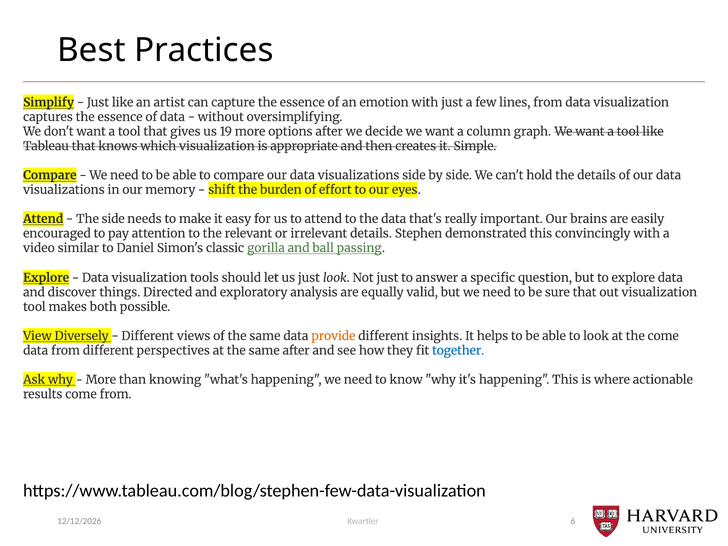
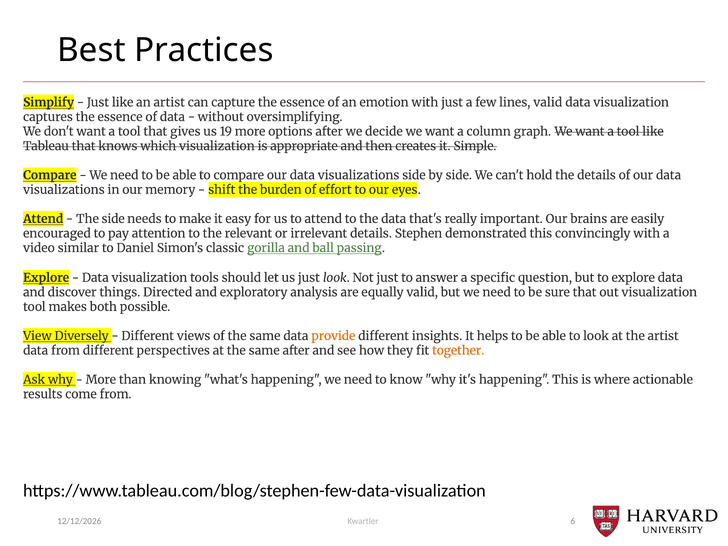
lines from: from -> valid (548, 102)
the come: come -> artist (663, 336)
together colour: blue -> orange (458, 351)
